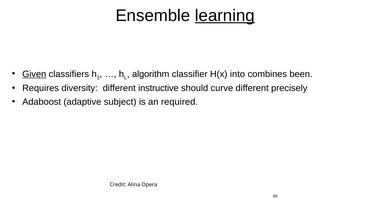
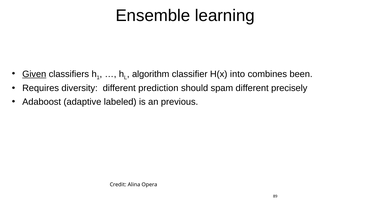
learning underline: present -> none (225, 16)
instructive: instructive -> prediction (158, 88)
curve: curve -> spam (222, 88)
subject: subject -> labeled (120, 102)
required: required -> previous (180, 102)
